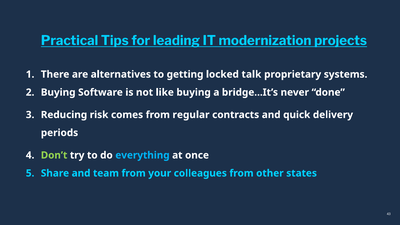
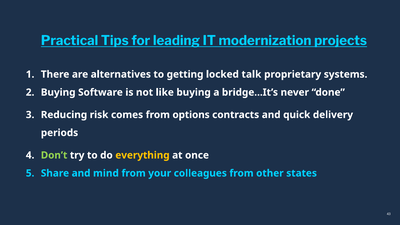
regular: regular -> options (191, 115)
everything colour: light blue -> yellow (142, 155)
team: team -> mind (106, 173)
